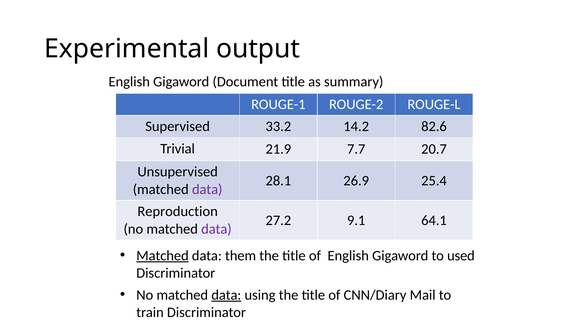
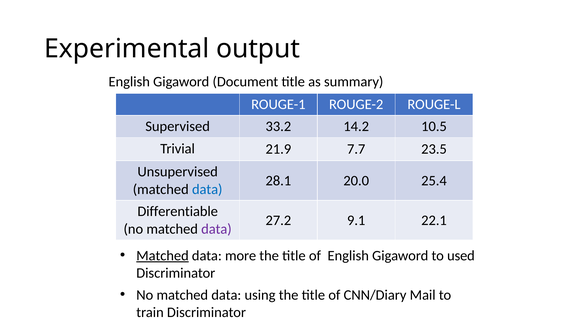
82.6: 82.6 -> 10.5 (434, 126)
20.7: 20.7 -> 23.5 (434, 149)
26.9: 26.9 -> 20.0 (356, 180)
data colour: purple -> blue (207, 189)
Reproduction: Reproduction -> Differentiable (178, 211)
64.1: 64.1 -> 22.1 (434, 220)
them: them -> more (241, 255)
data underline: present -> none (226, 295)
